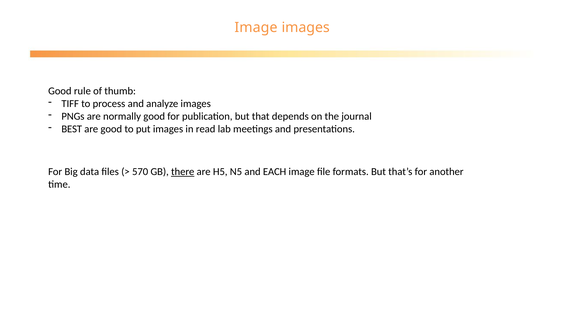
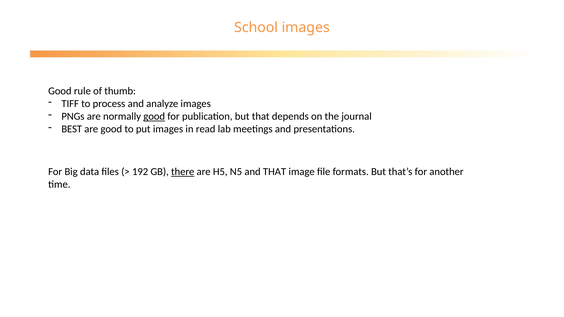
Image: Image -> School (256, 28)
good underline: none -> present (154, 117)
570: 570 -> 192 (140, 172)
and EACH: EACH -> THAT (275, 172)
